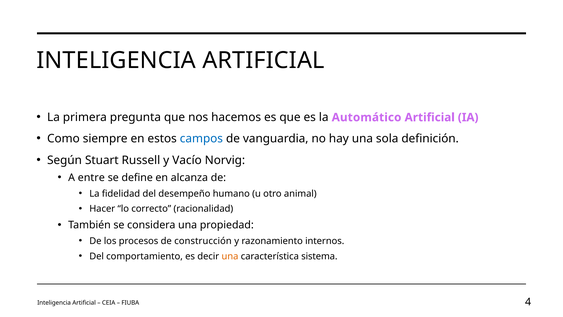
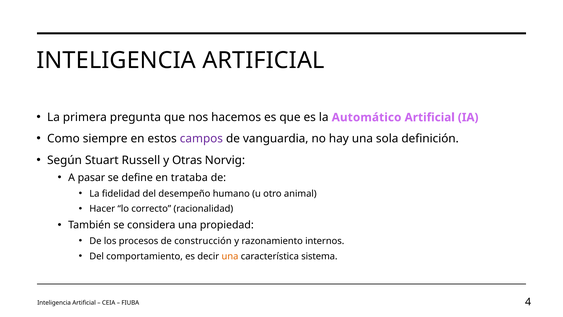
campos colour: blue -> purple (201, 139)
Vacío: Vacío -> Otras (187, 160)
entre: entre -> pasar (91, 177)
alcanza: alcanza -> trataba (189, 177)
